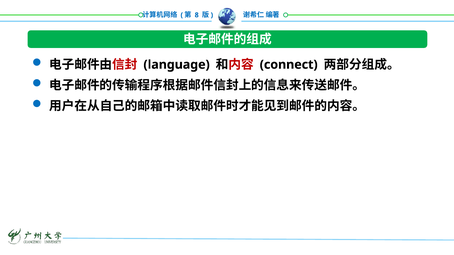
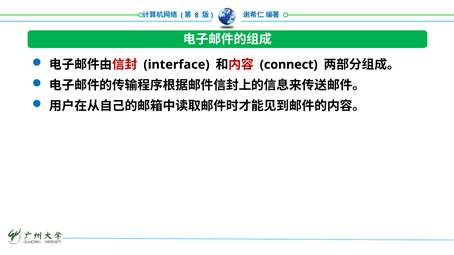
language: language -> interface (177, 65)
